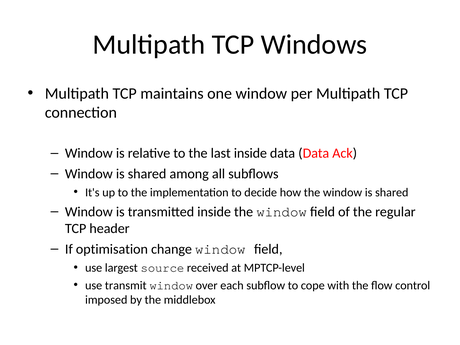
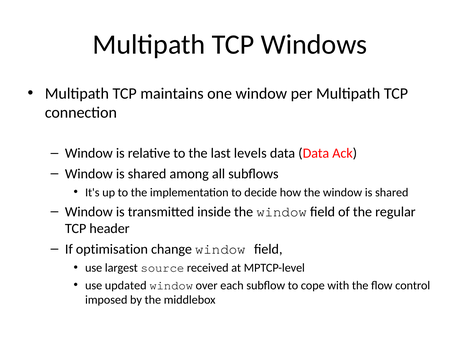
last inside: inside -> levels (250, 153)
transmit: transmit -> updated (126, 285)
